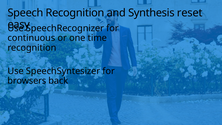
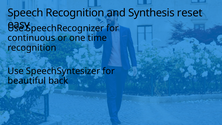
browsers: browsers -> beautiful (27, 81)
